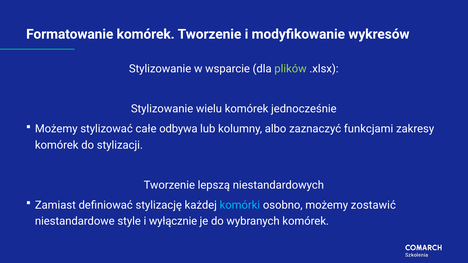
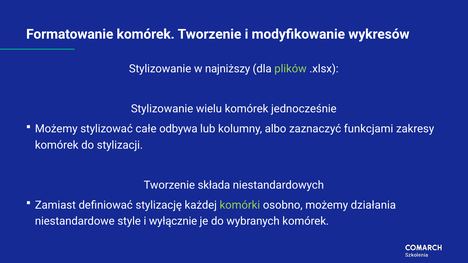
wsparcie: wsparcie -> najniższy (228, 69)
lepszą: lepszą -> składa (214, 185)
komórki colour: light blue -> light green (240, 205)
zostawić: zostawić -> działania (373, 205)
